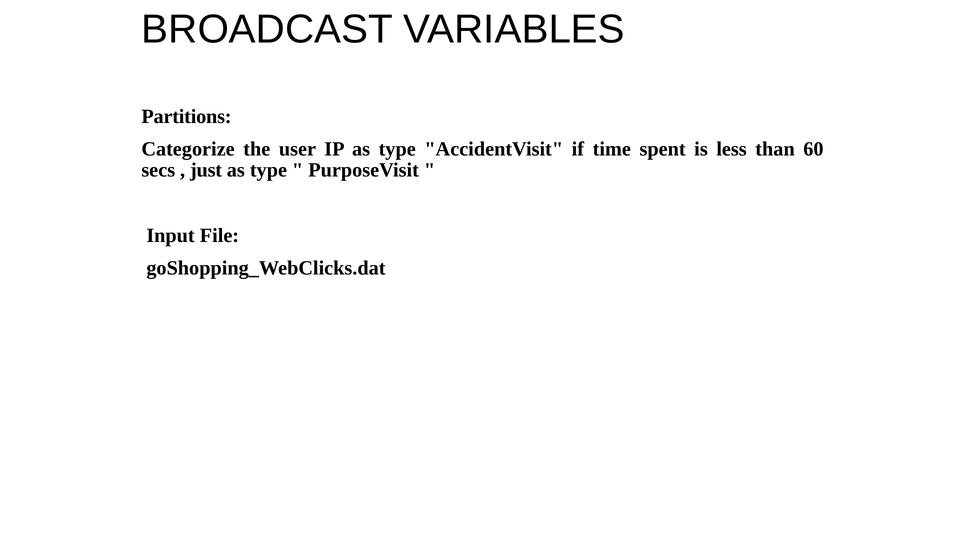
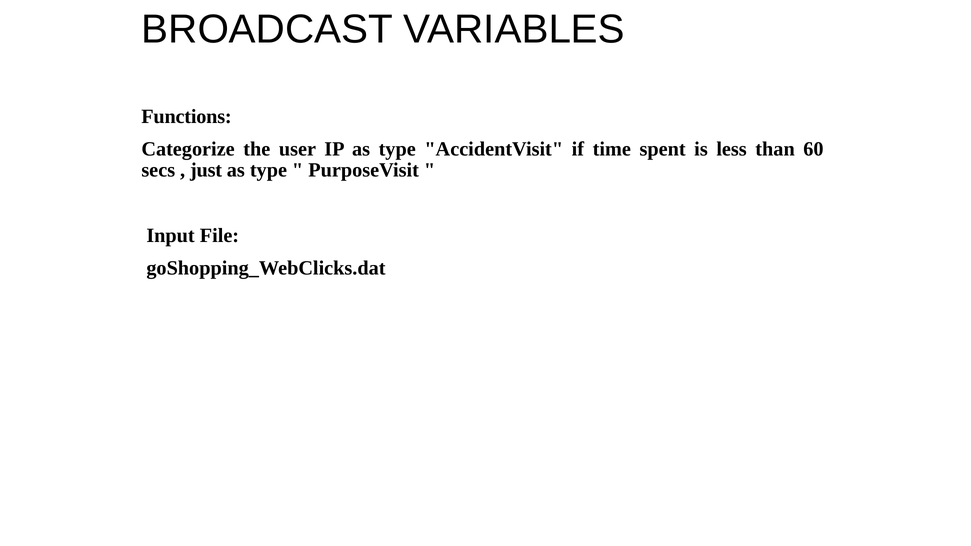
Partitions: Partitions -> Functions (187, 117)
